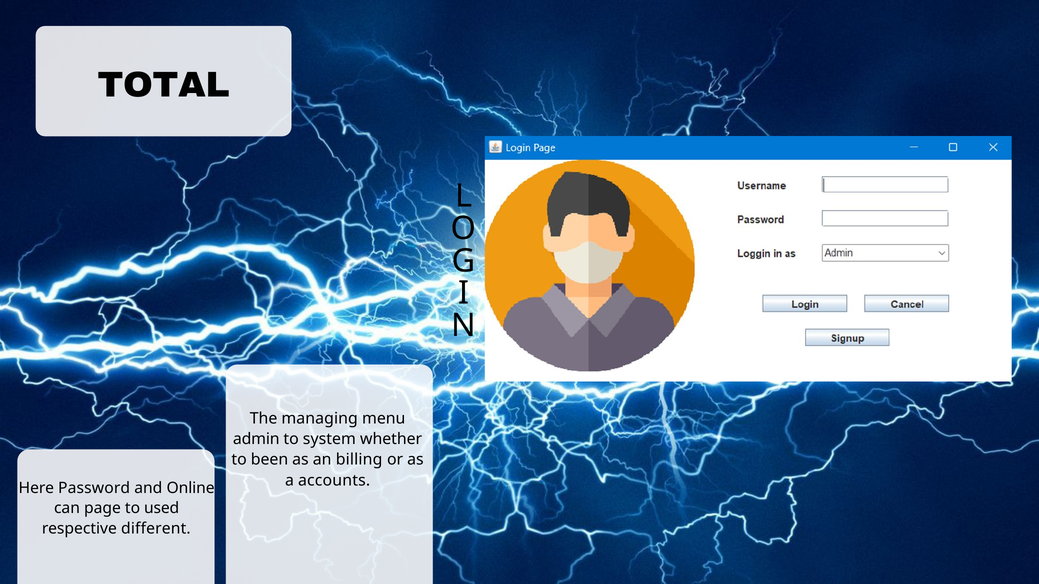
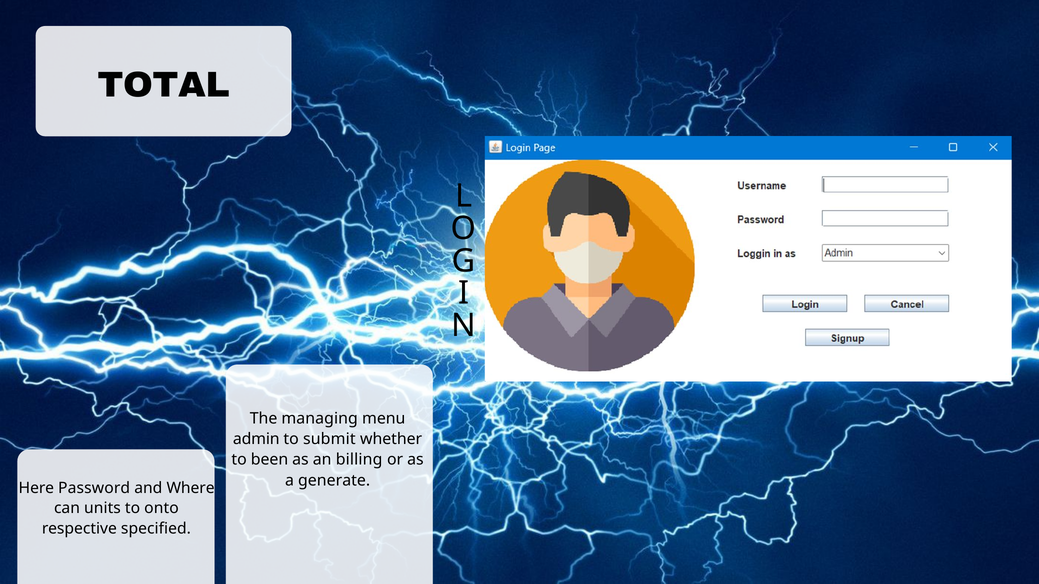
system: system -> submit (329, 439)
accounts: accounts -> generate (334, 481)
Online: Online -> Where (191, 488)
page: page -> units (102, 509)
used: used -> onto (161, 509)
different: different -> specified (156, 529)
